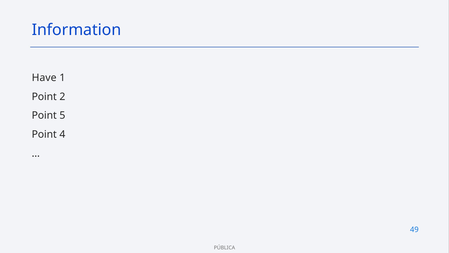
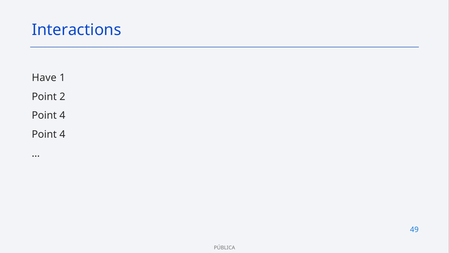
Information: Information -> Interactions (77, 30)
5: 5 -> 4 (62, 115)
